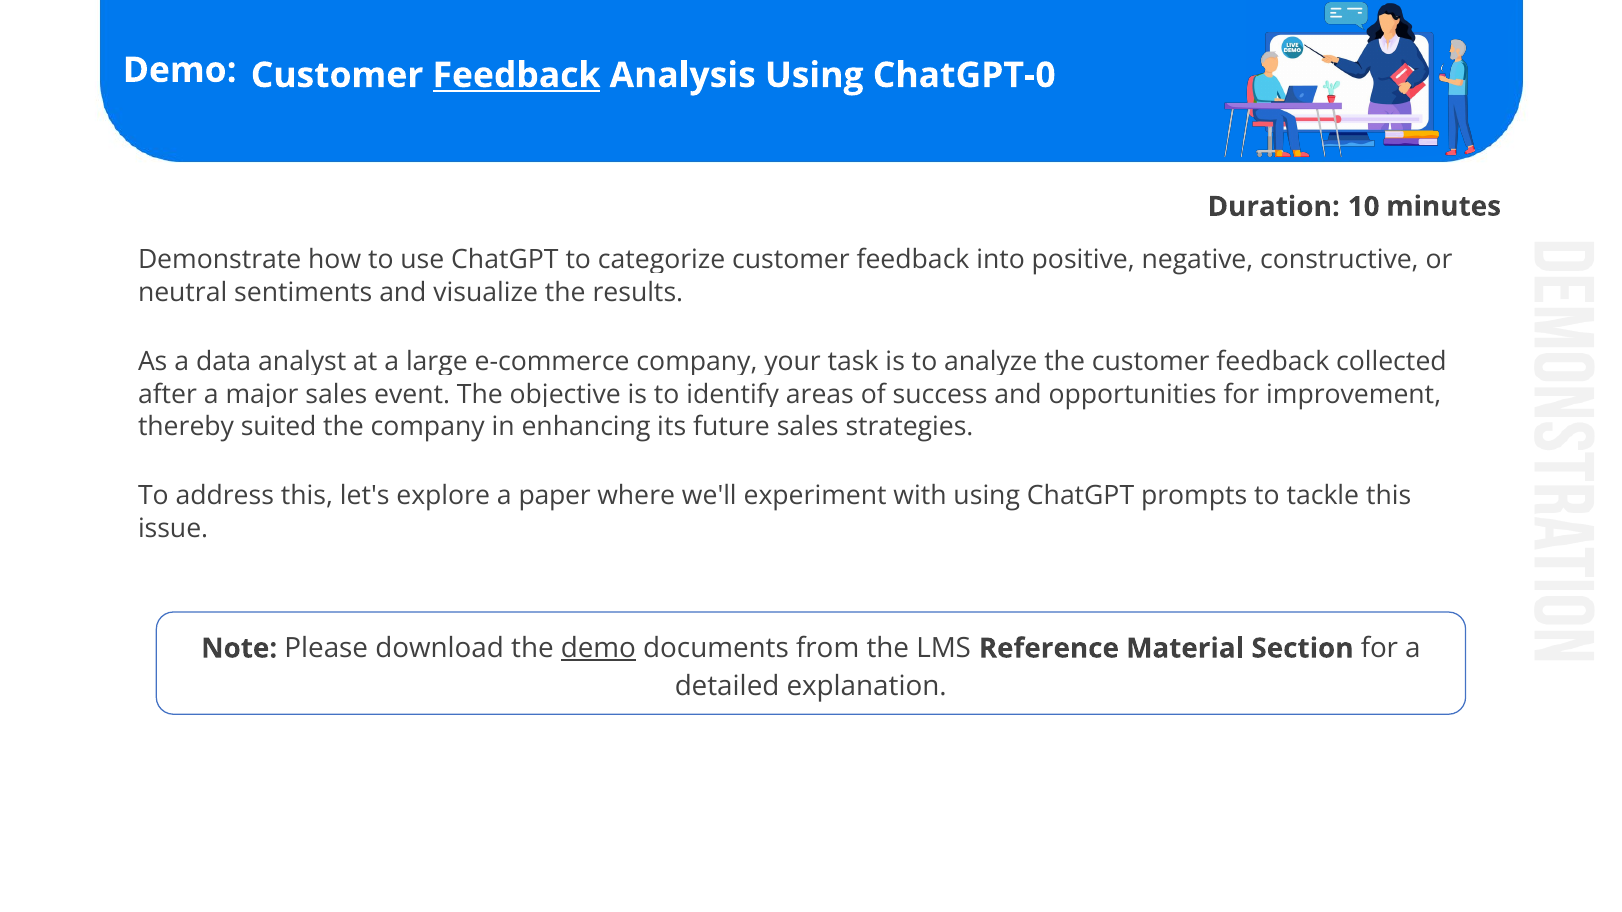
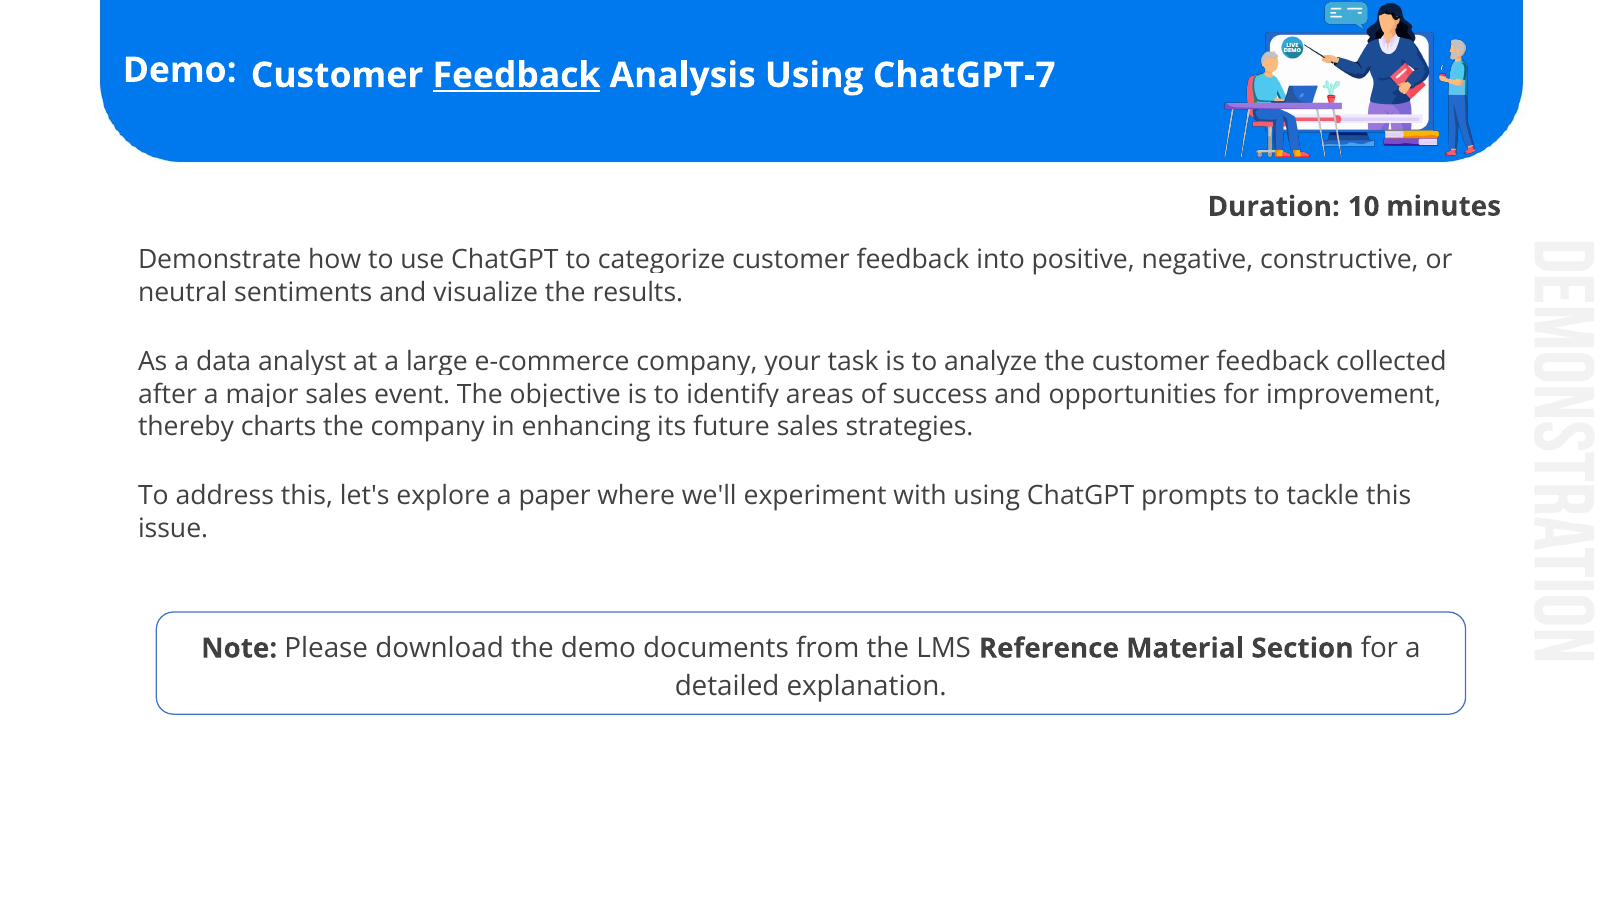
ChatGPT-0: ChatGPT-0 -> ChatGPT-7 (964, 75)
suited: suited -> charts (279, 427)
demo underline: present -> none (598, 649)
